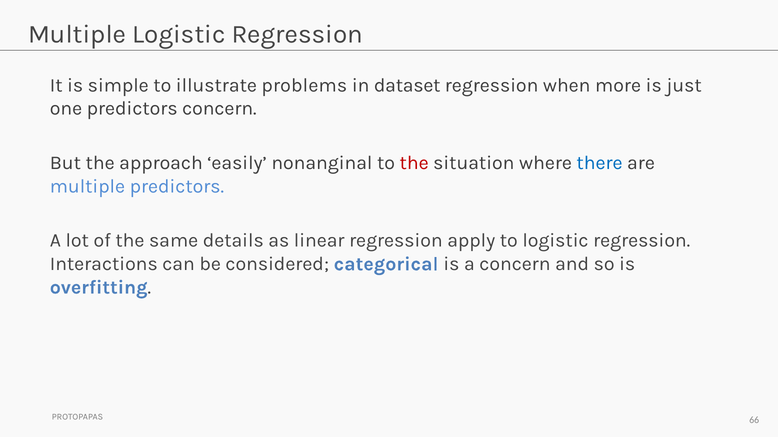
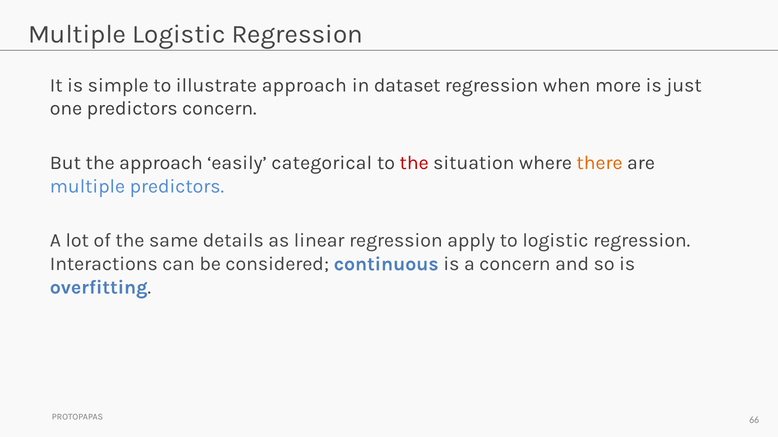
illustrate problems: problems -> approach (304, 85)
nonanginal: nonanginal -> categorical (322, 163)
there colour: blue -> orange (599, 163)
categorical: categorical -> continuous (386, 264)
